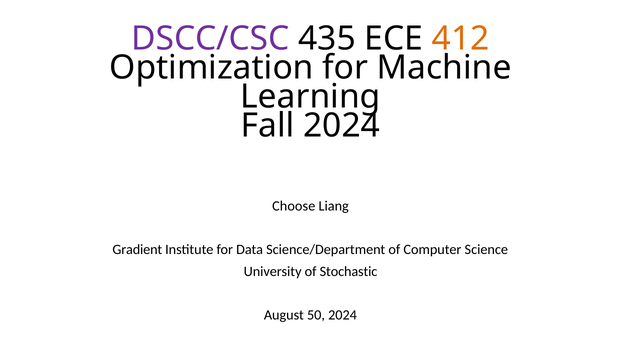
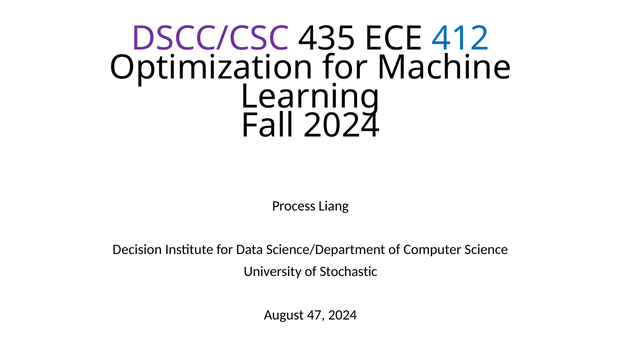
412 colour: orange -> blue (461, 38)
Choose: Choose -> Process (294, 206)
Gradient: Gradient -> Decision (137, 250)
50: 50 -> 47 (316, 315)
